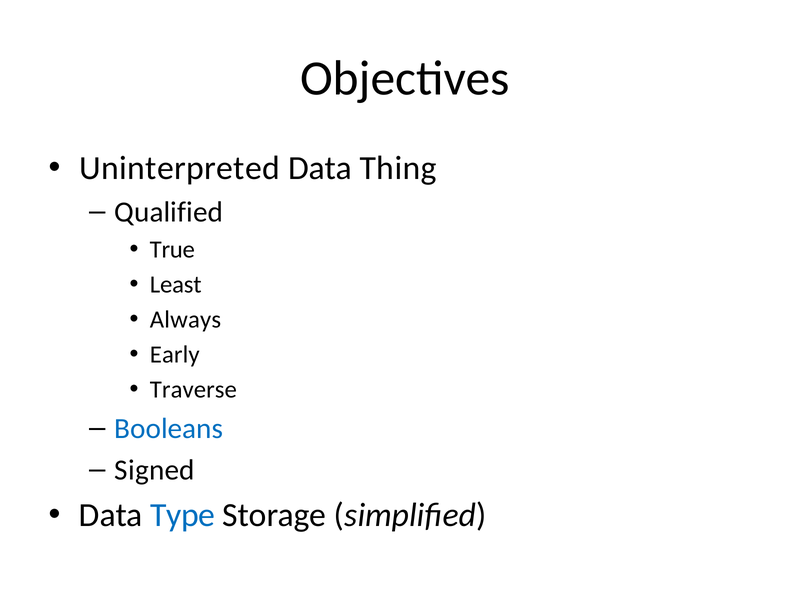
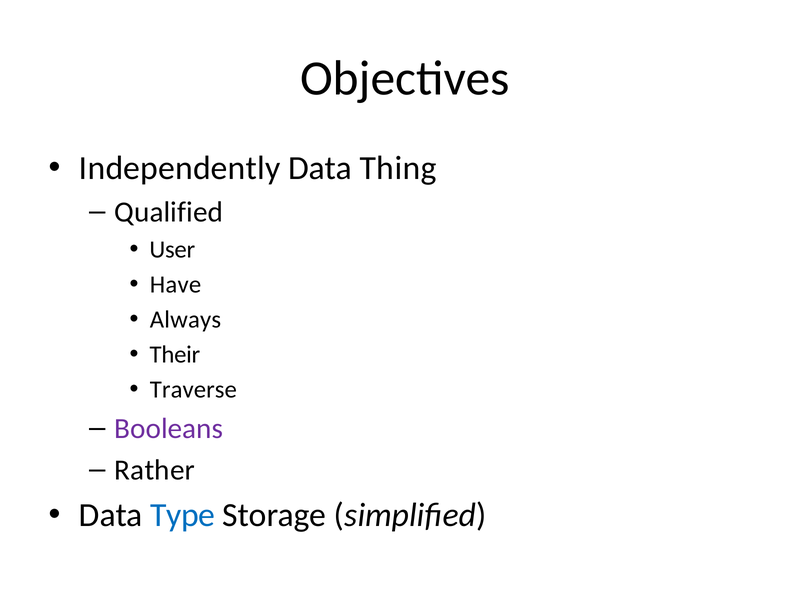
Uninterpreted: Uninterpreted -> Independently (180, 168)
True: True -> User (172, 250)
Least: Least -> Have (176, 285)
Early: Early -> Their (175, 355)
Booleans colour: blue -> purple (169, 429)
Signed: Signed -> Rather (155, 470)
